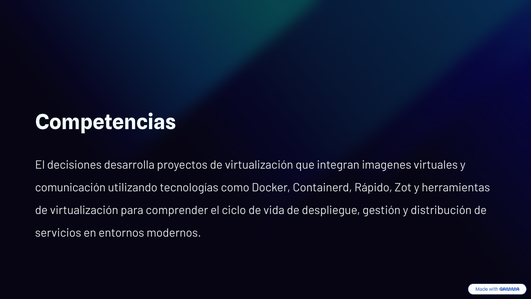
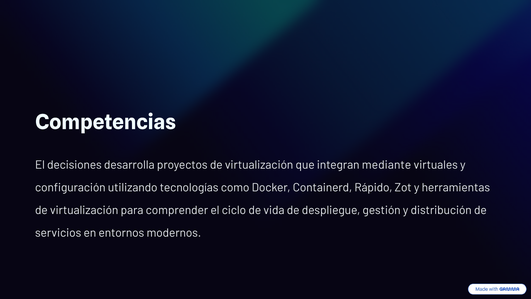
imagenes: imagenes -> mediante (387, 165)
comunicación: comunicación -> configuración (70, 187)
